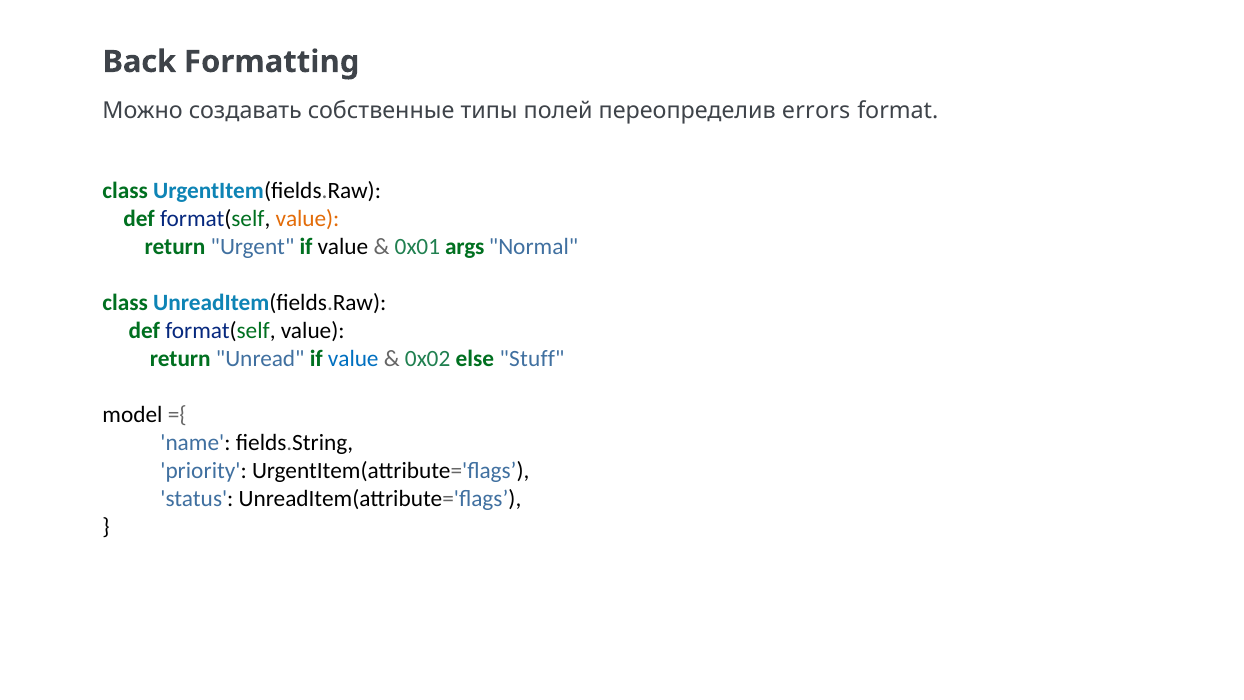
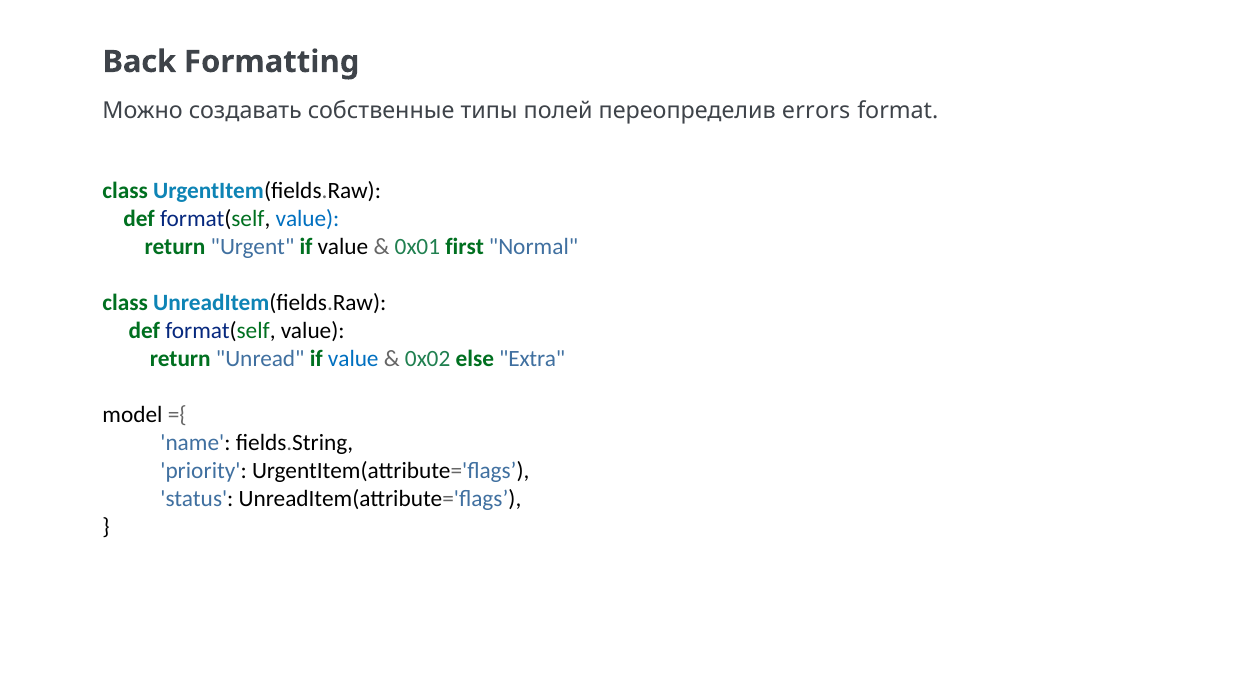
value colour: orange -> blue (308, 219)
args: args -> first (465, 247)
Stuff: Stuff -> Extra (532, 359)
